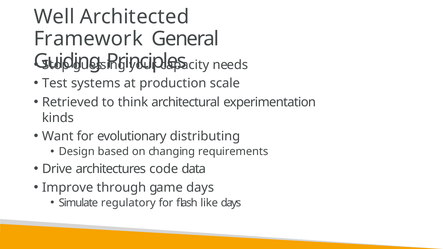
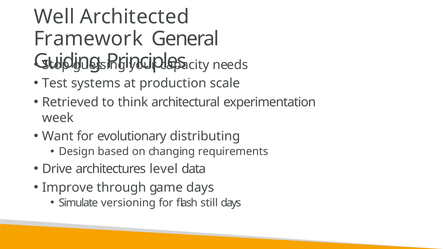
kinds: kinds -> week (58, 118)
code: code -> level (164, 169)
regulatory: regulatory -> versioning (128, 203)
like: like -> still (209, 203)
